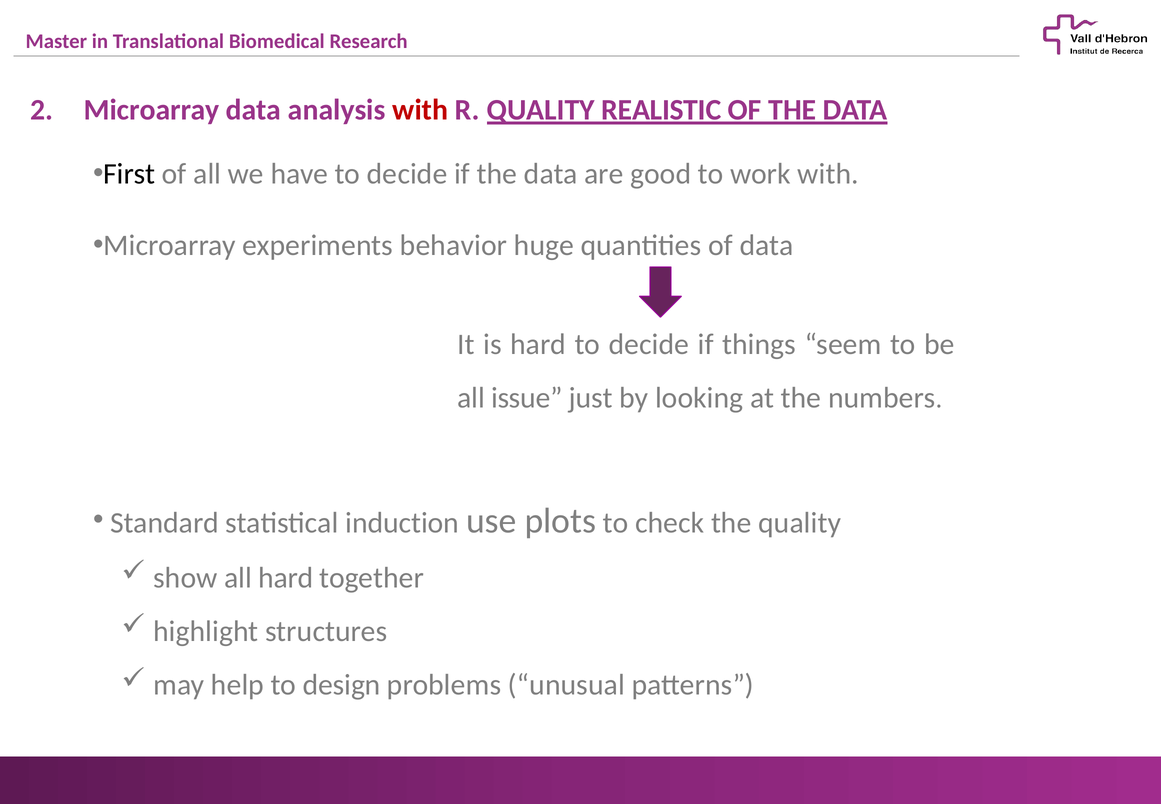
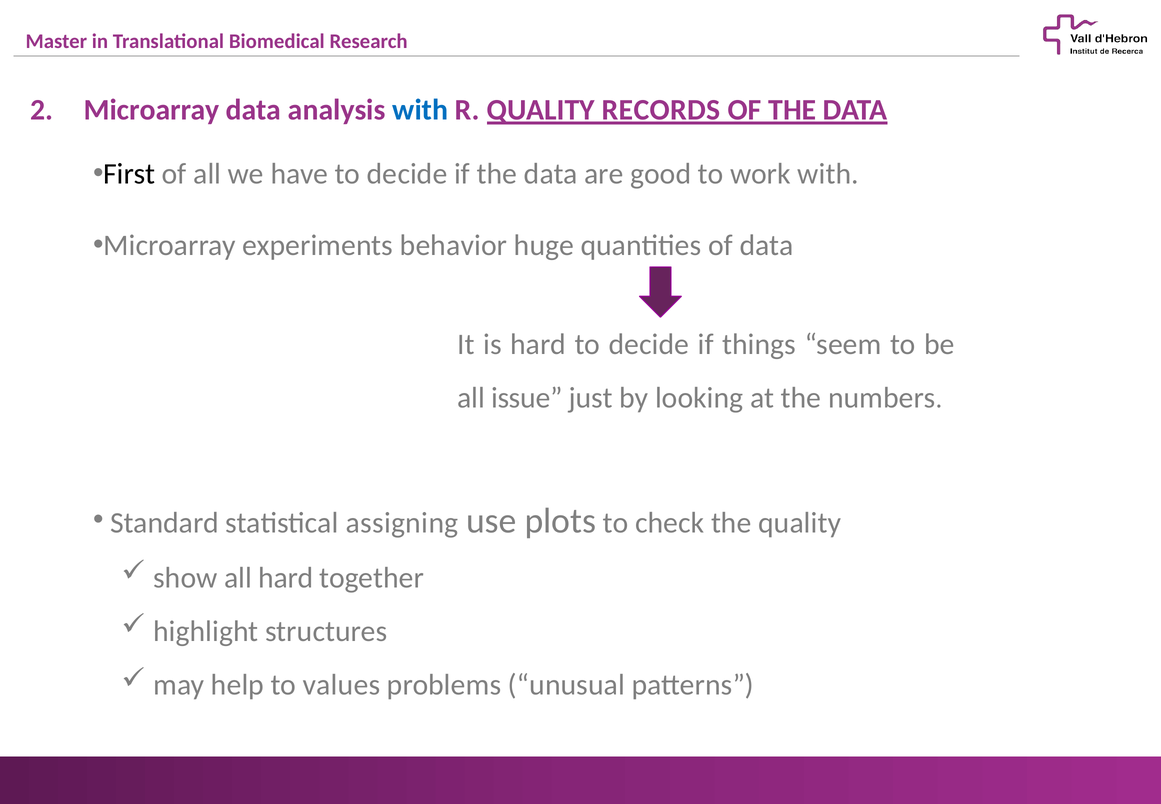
with colour: red -> blue (420, 110)
REALISTIC: REALISTIC -> RECORDS (661, 110)
induction: induction -> assigning (402, 523)
design: design -> values (342, 685)
